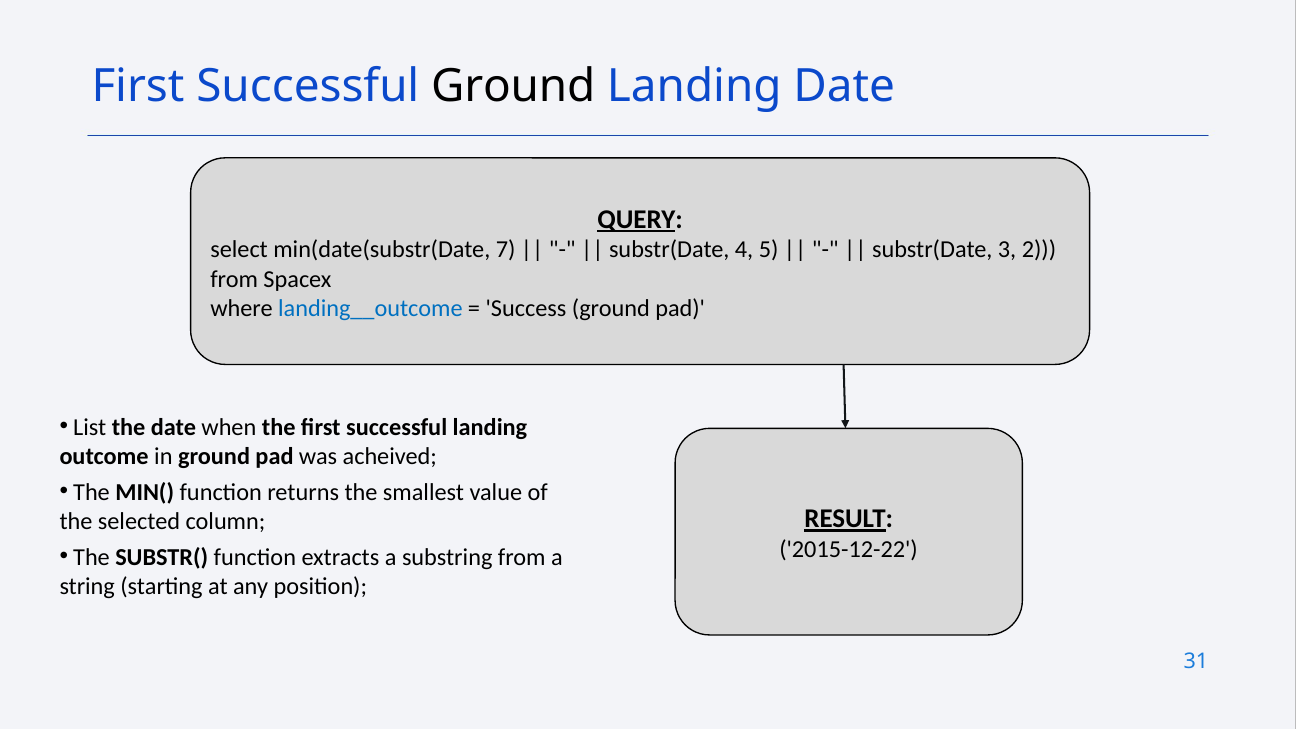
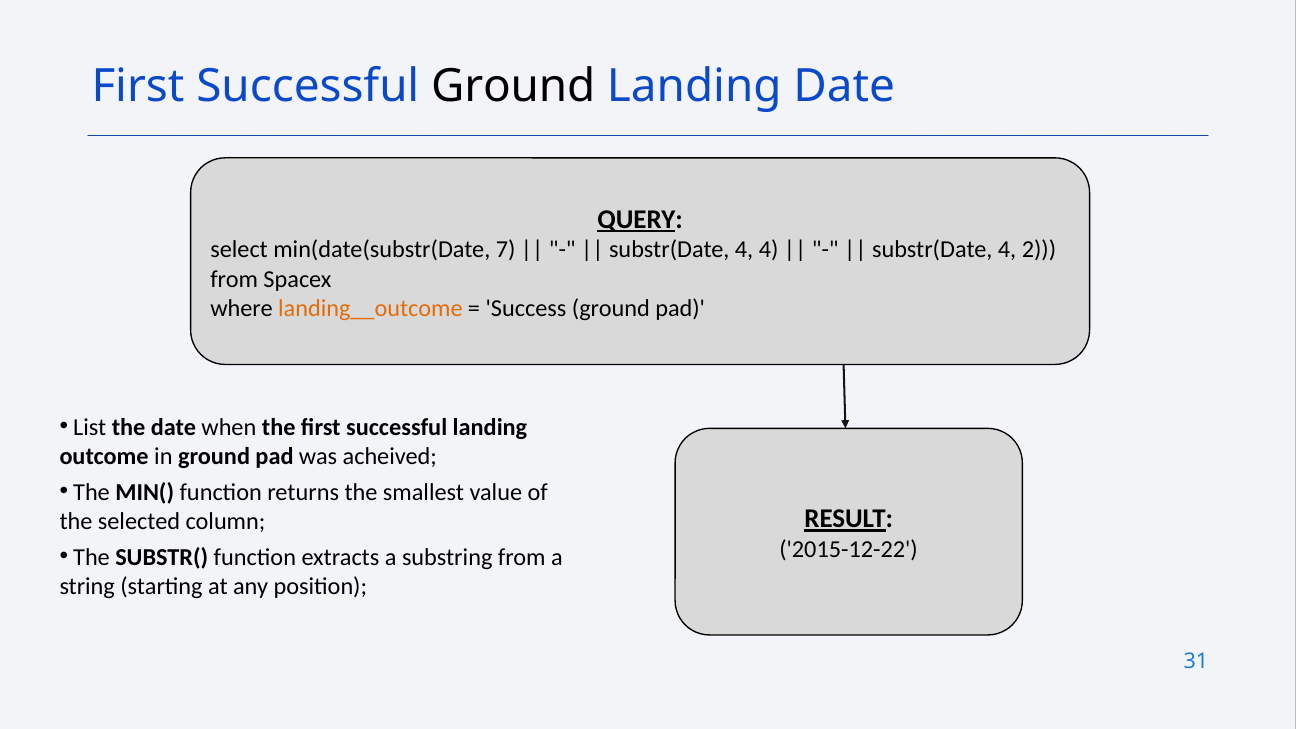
4 5: 5 -> 4 (769, 250)
3: 3 -> 4 (1007, 250)
landing__outcome colour: blue -> orange (370, 308)
